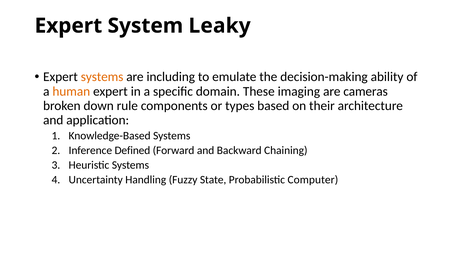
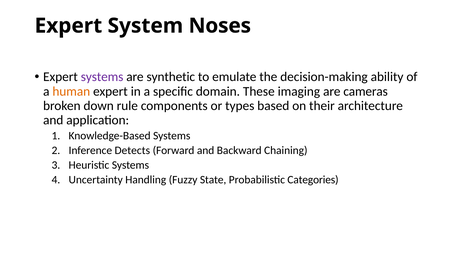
Leaky: Leaky -> Noses (220, 26)
systems colour: orange -> purple (102, 77)
including: including -> synthetic (171, 77)
Defined: Defined -> Detects (132, 150)
Computer: Computer -> Categories (313, 179)
